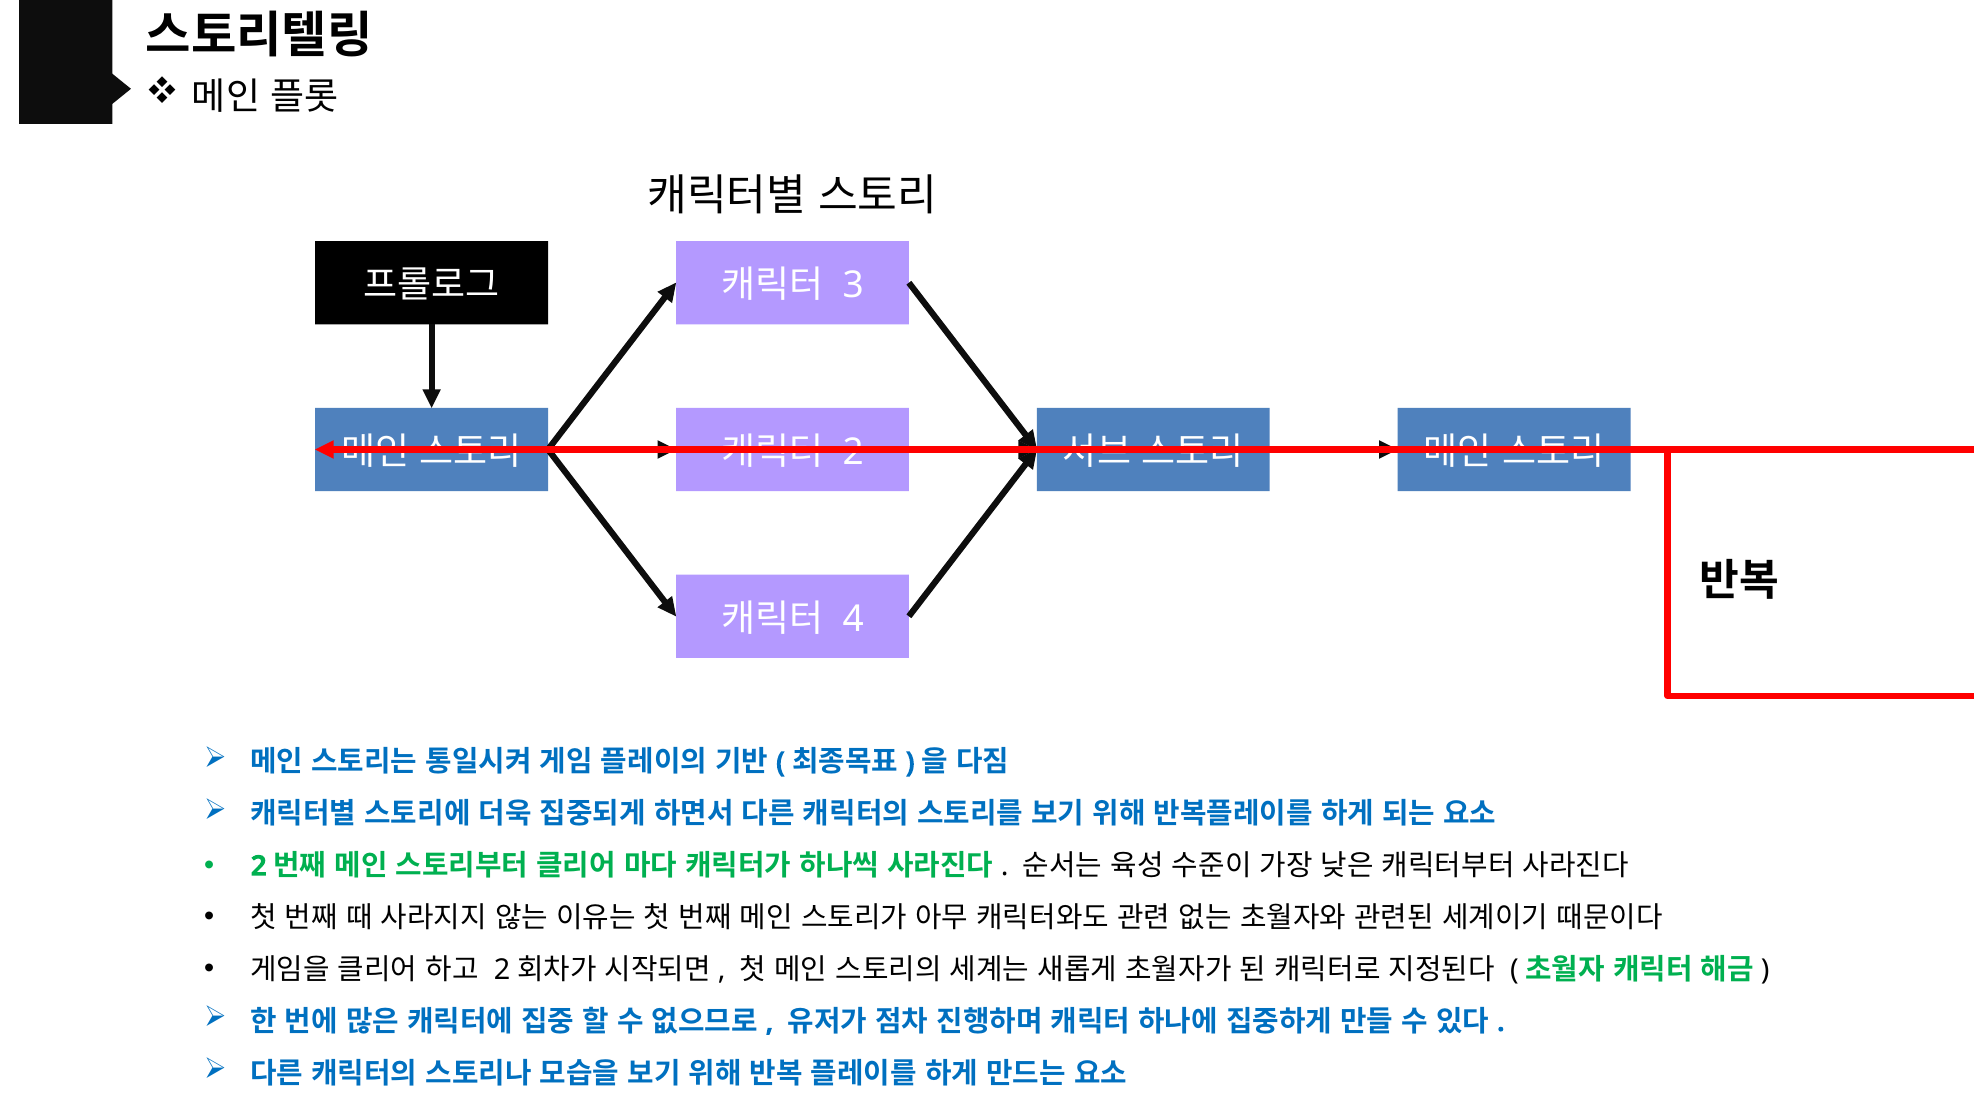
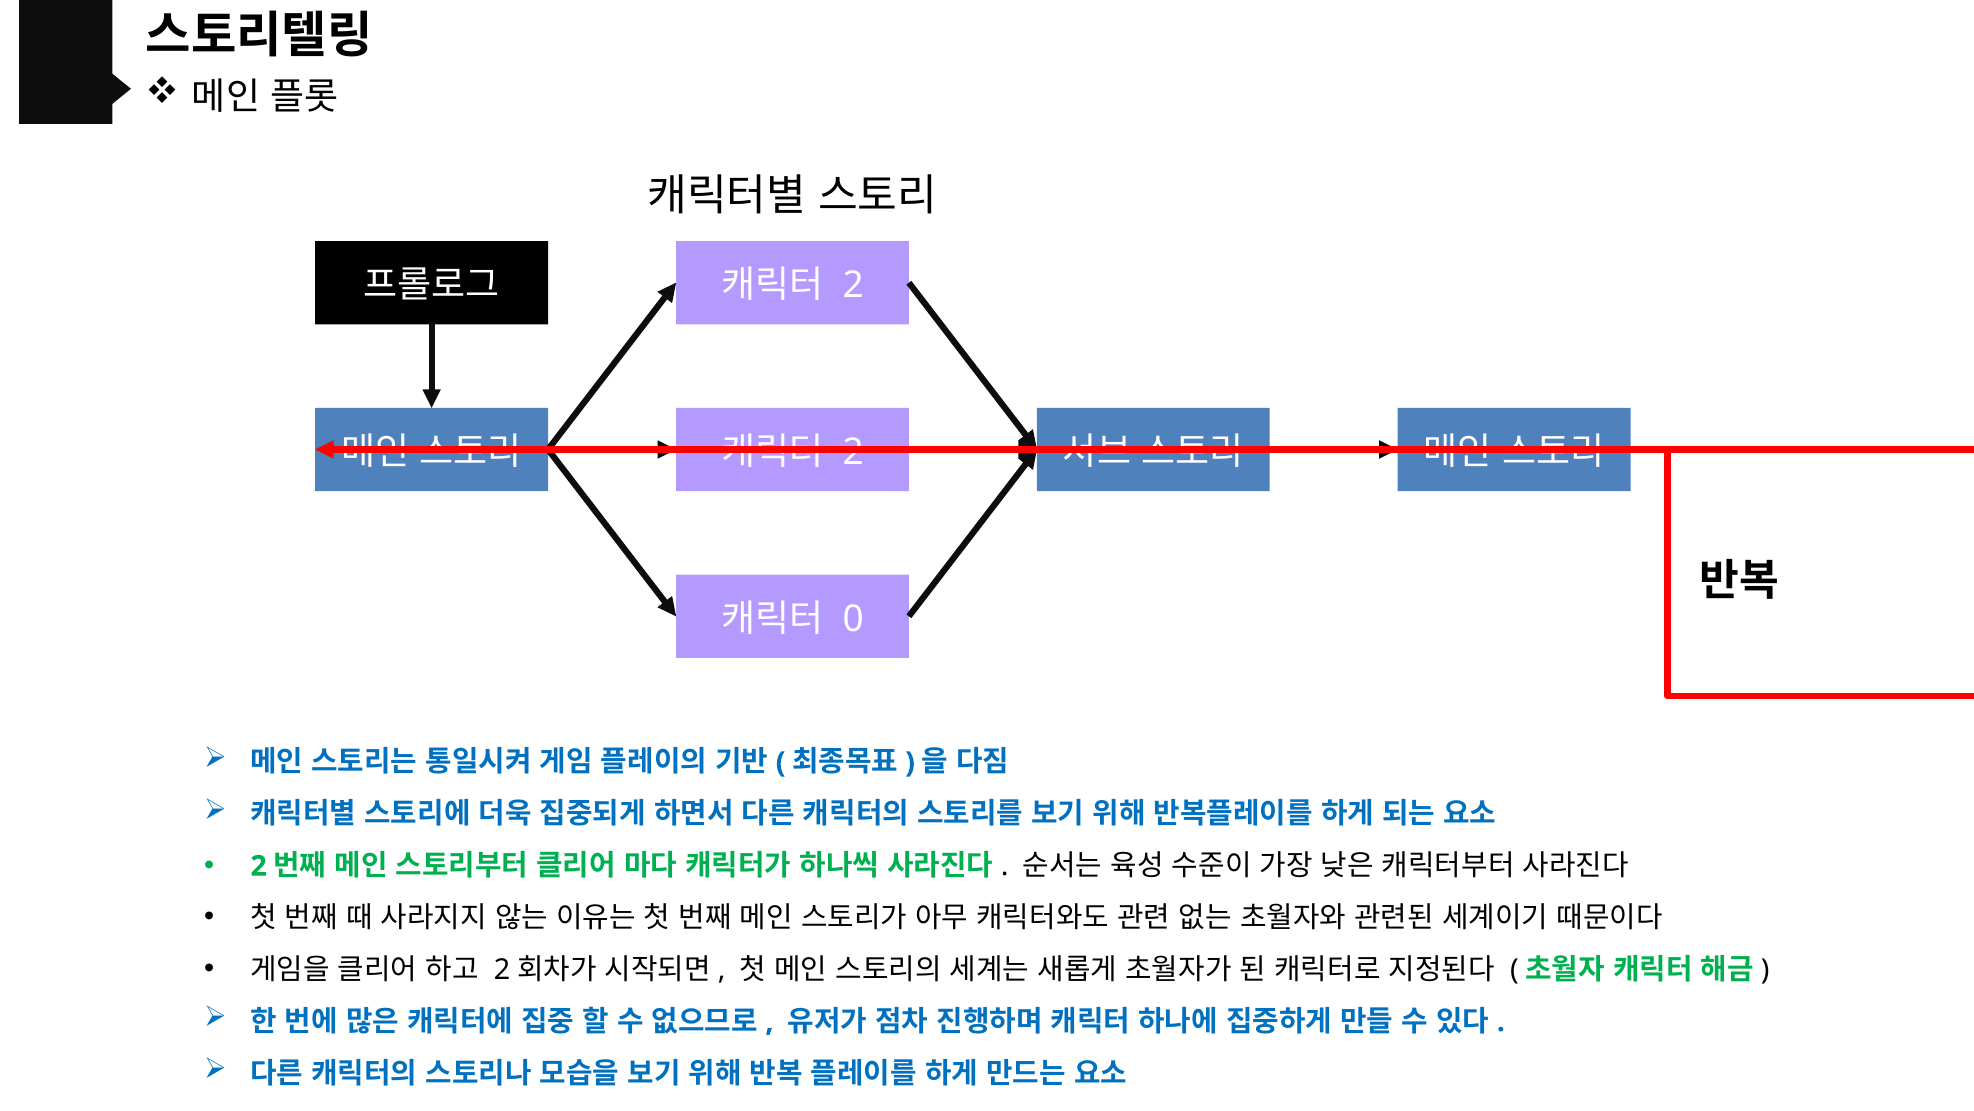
3: 3 -> 2 (853, 285)
4: 4 -> 0 (853, 619)
